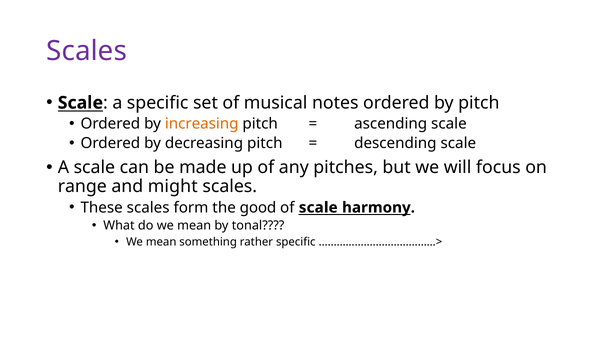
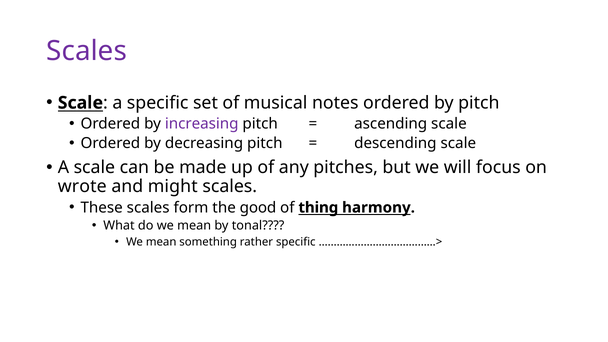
increasing colour: orange -> purple (202, 124)
range: range -> wrote (82, 187)
of scale: scale -> thing (318, 208)
